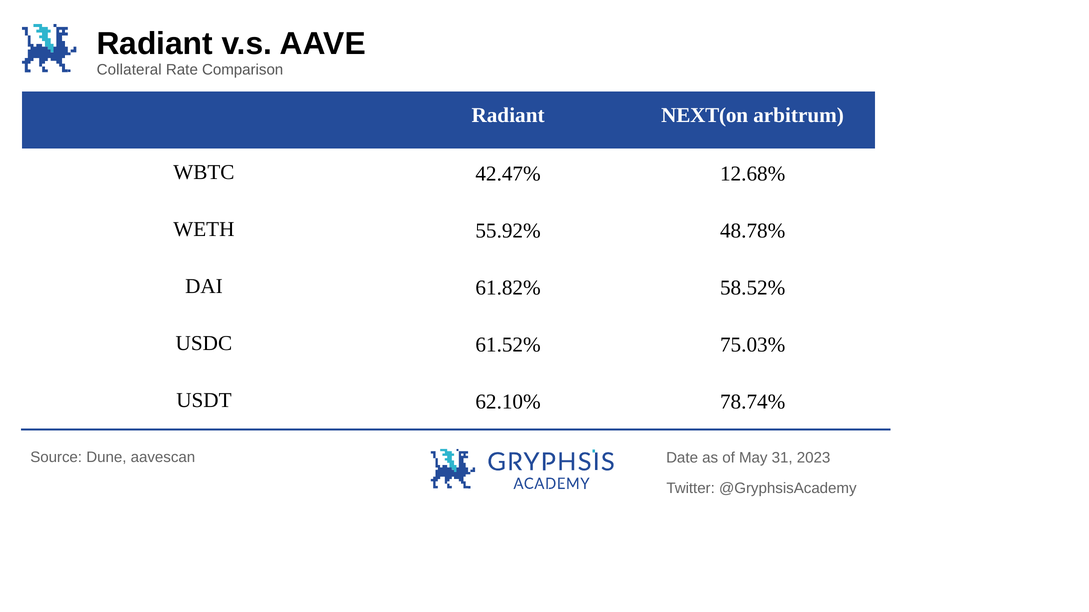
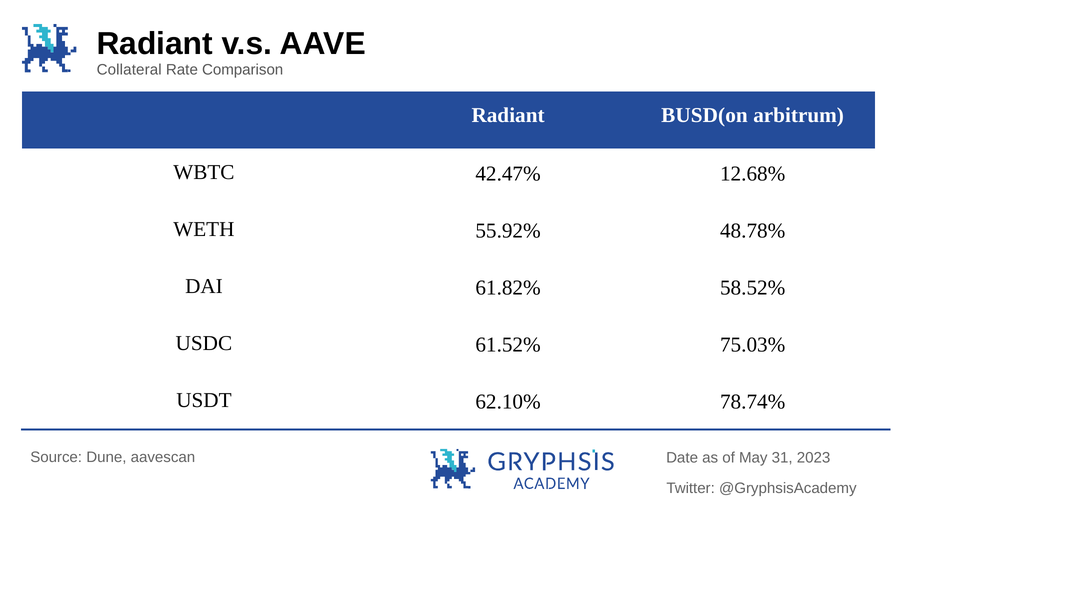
NEXT(on: NEXT(on -> BUSD(on (704, 115)
